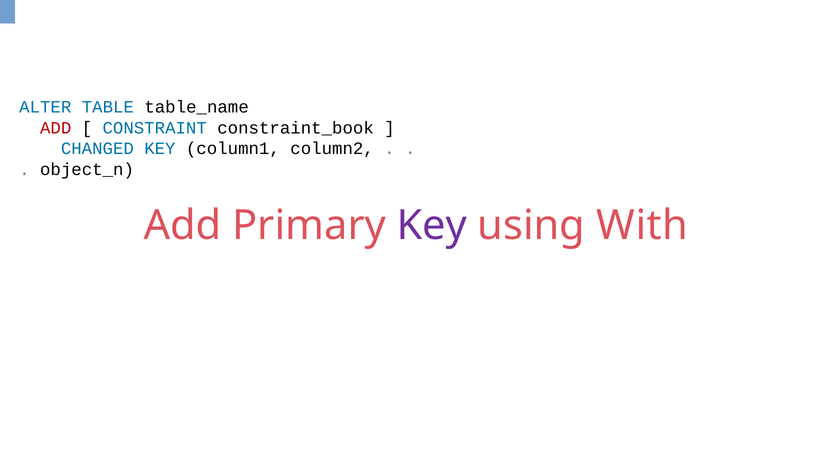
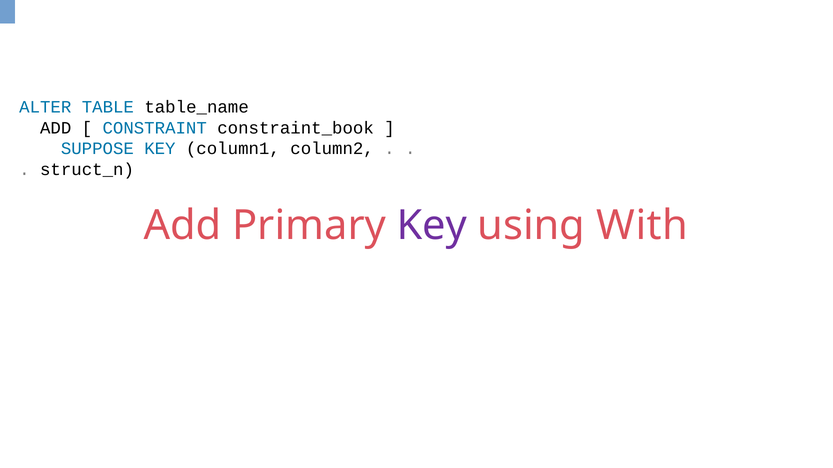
ADD colour: red -> black (56, 128)
CHANGED: CHANGED -> SUPPOSE (97, 149)
object_n: object_n -> struct_n (87, 170)
